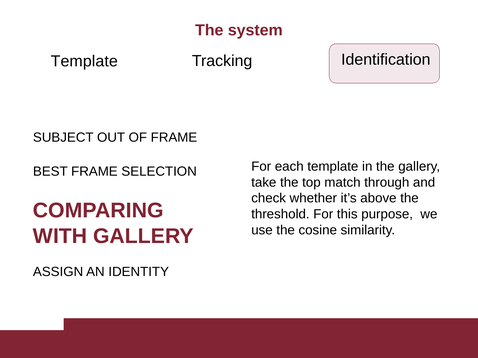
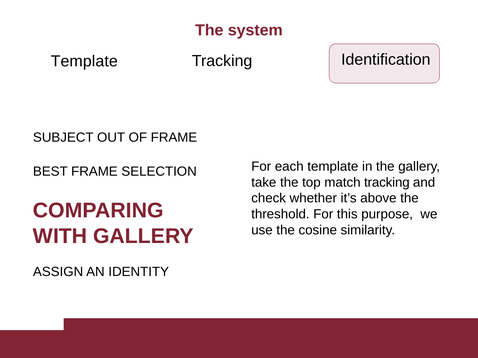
match through: through -> tracking (387, 183)
